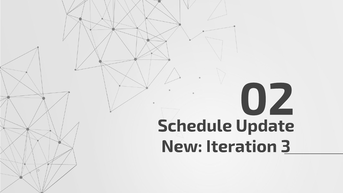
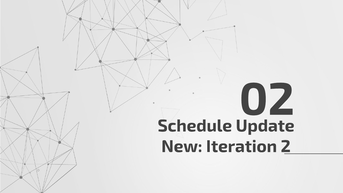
3: 3 -> 2 (286, 146)
